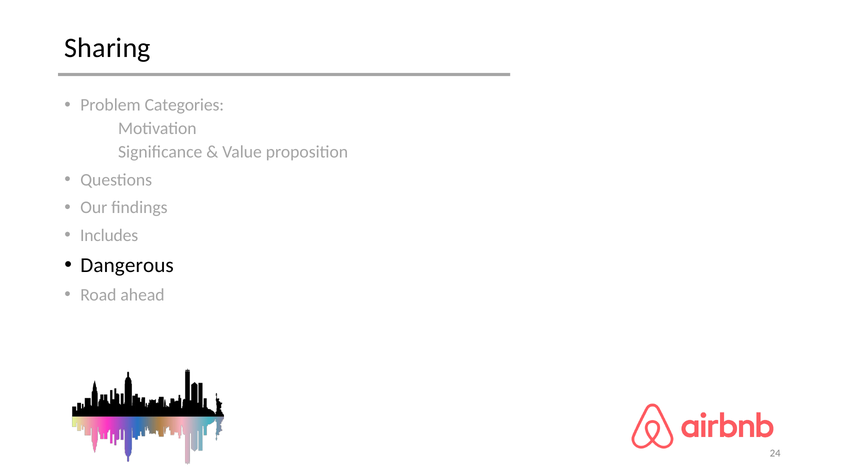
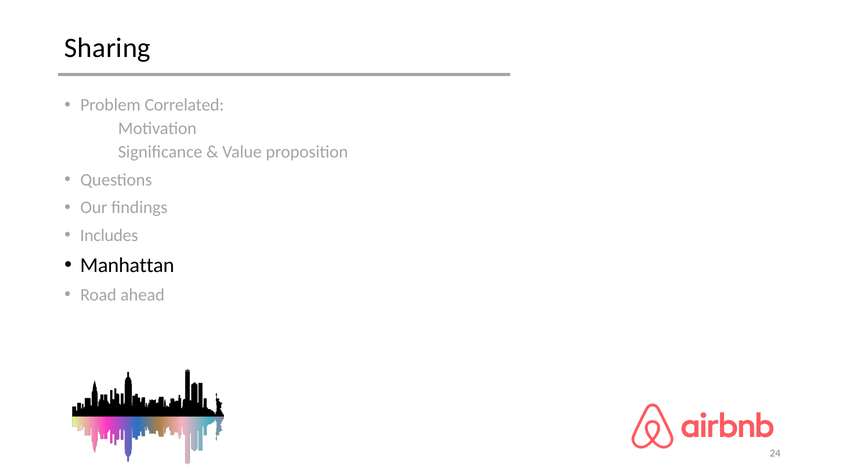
Categories: Categories -> Correlated (184, 105)
Dangerous: Dangerous -> Manhattan (127, 265)
